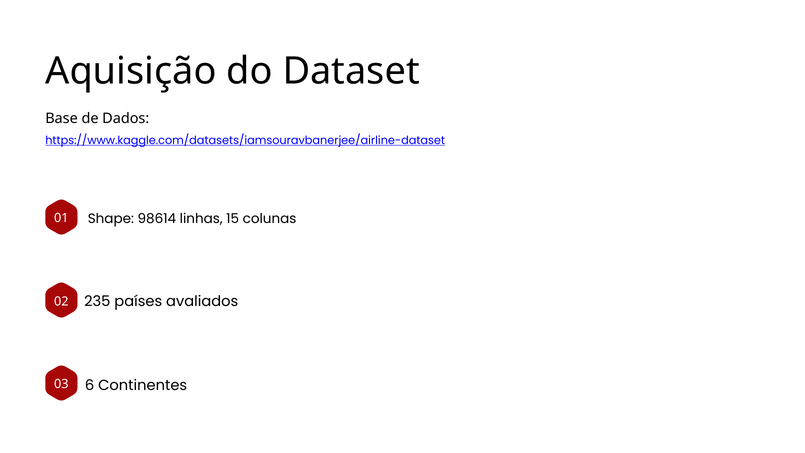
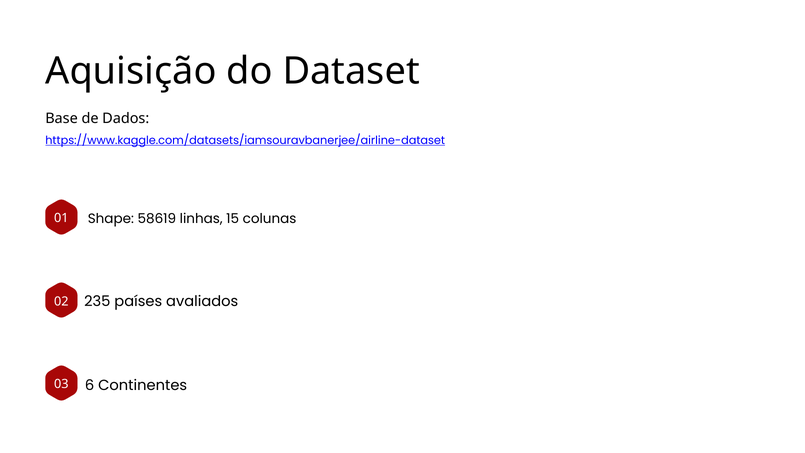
98614: 98614 -> 58619 (157, 219)
